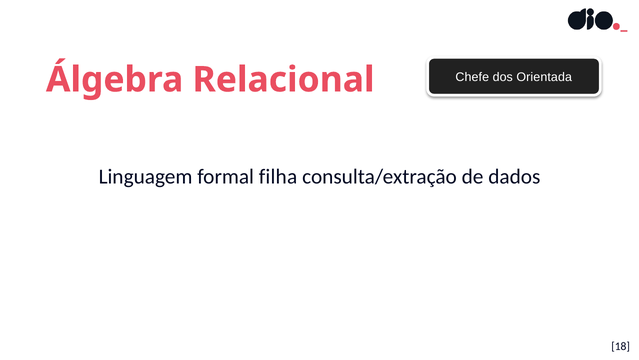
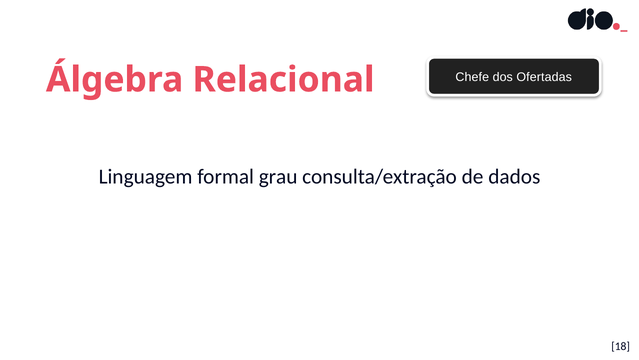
Orientada: Orientada -> Ofertadas (544, 77)
filha: filha -> grau (278, 177)
